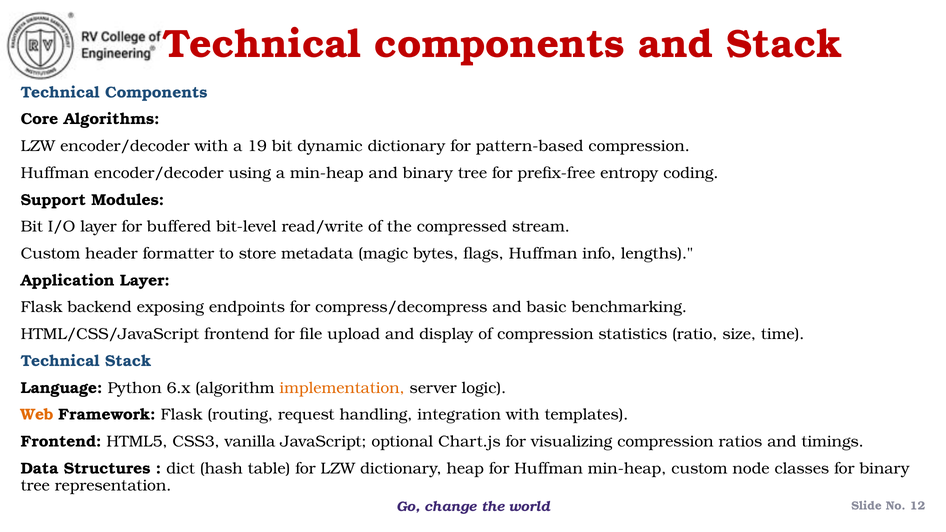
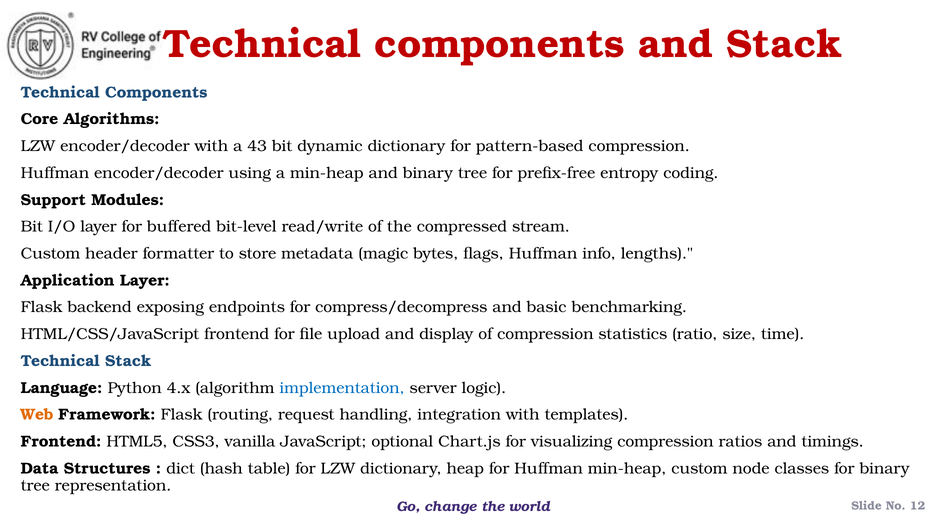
19: 19 -> 43 (257, 146)
6.x: 6.x -> 4.x (179, 388)
implementation colour: orange -> blue (342, 388)
